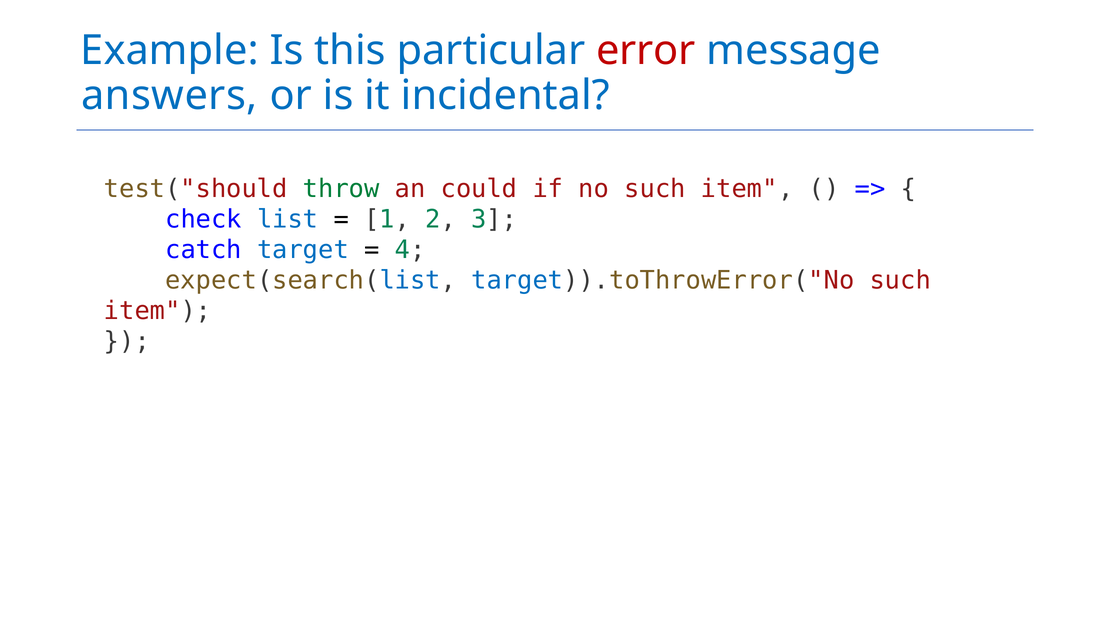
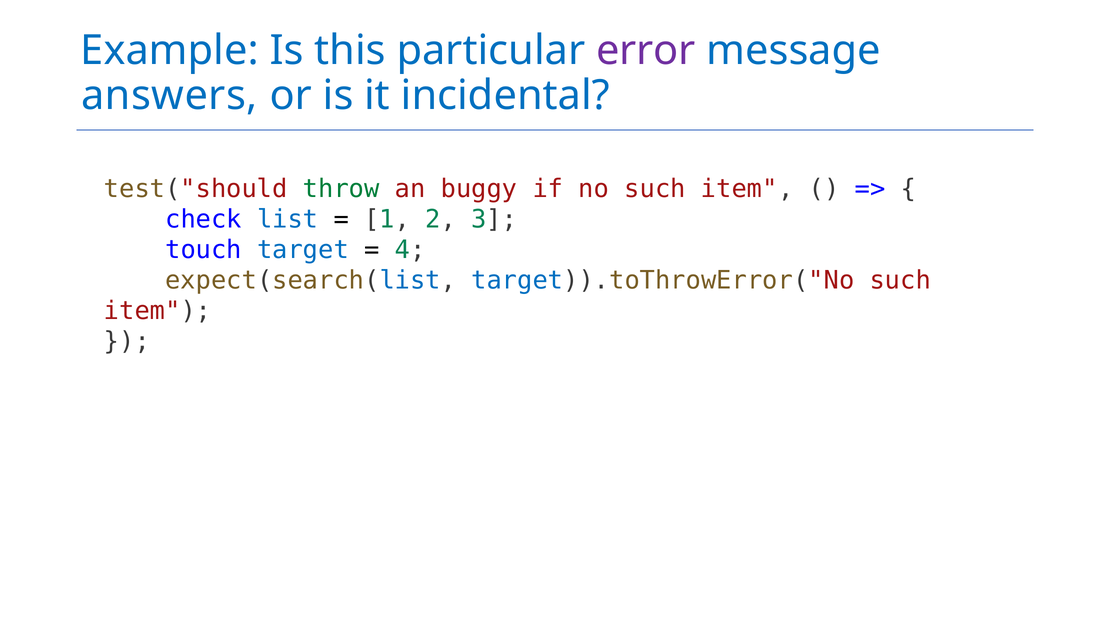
error colour: red -> purple (646, 50)
could: could -> buggy (479, 189)
catch: catch -> touch (203, 250)
